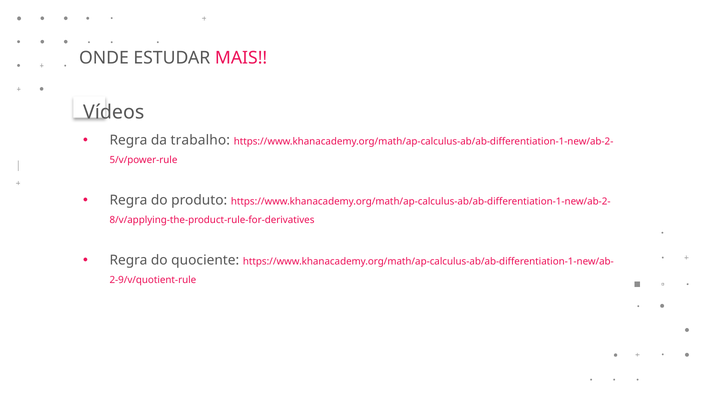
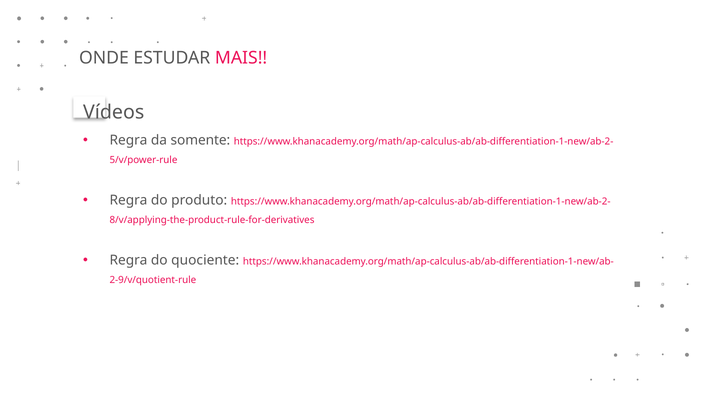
trabalho: trabalho -> somente (200, 140)
